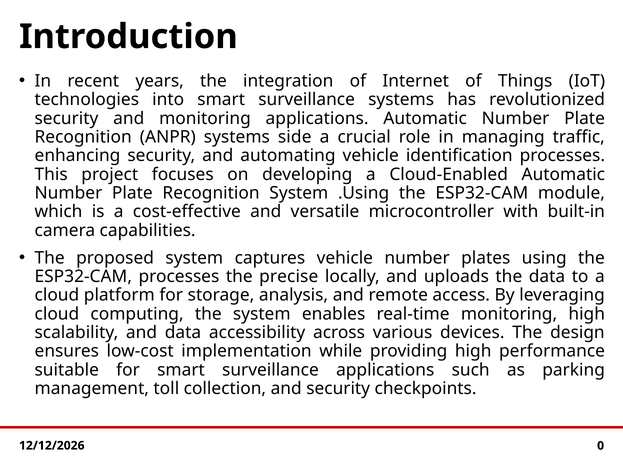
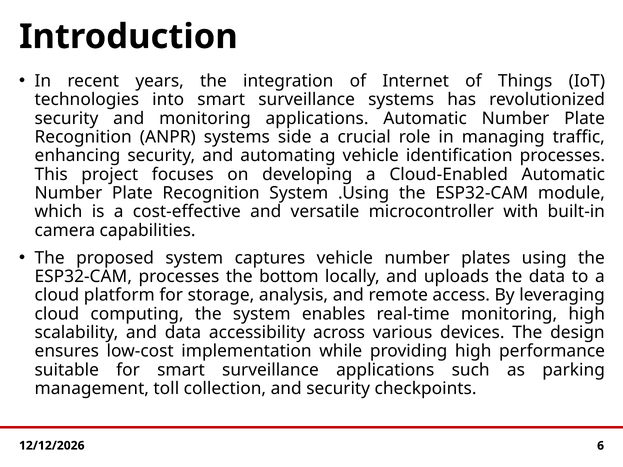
precise: precise -> bottom (289, 277)
0: 0 -> 6 (601, 446)
